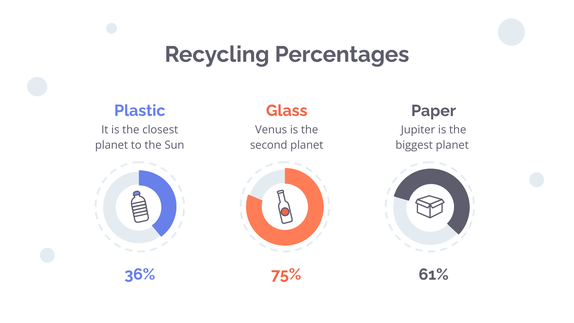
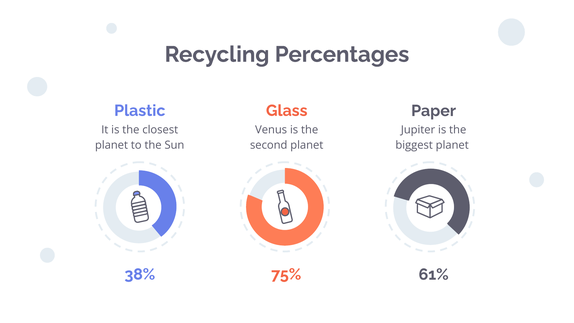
36%: 36% -> 38% (140, 274)
